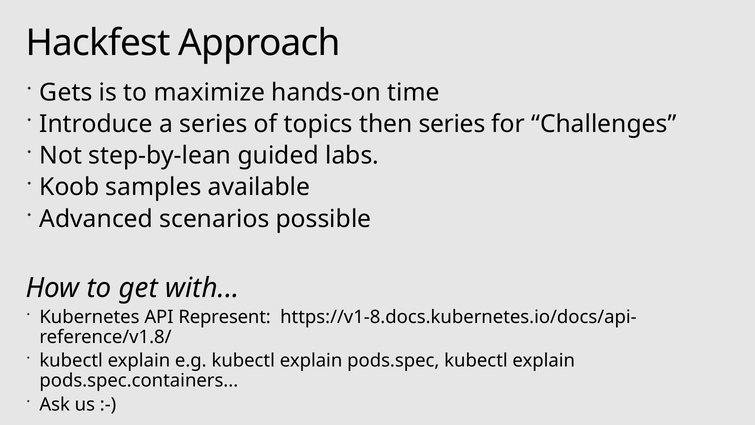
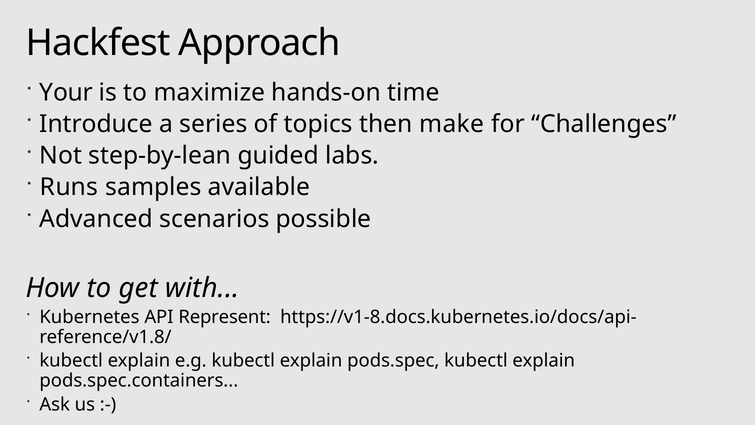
Gets: Gets -> Your (66, 92)
then series: series -> make (452, 124)
Koob: Koob -> Runs (69, 187)
